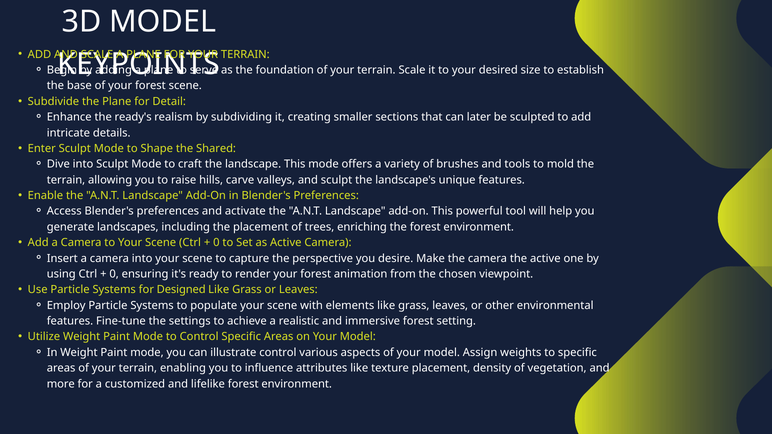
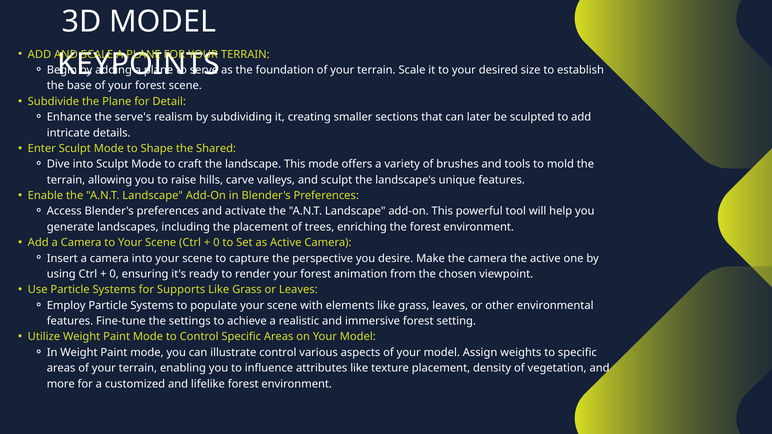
ready's: ready's -> serve's (133, 117)
Designed: Designed -> Supports (181, 290)
